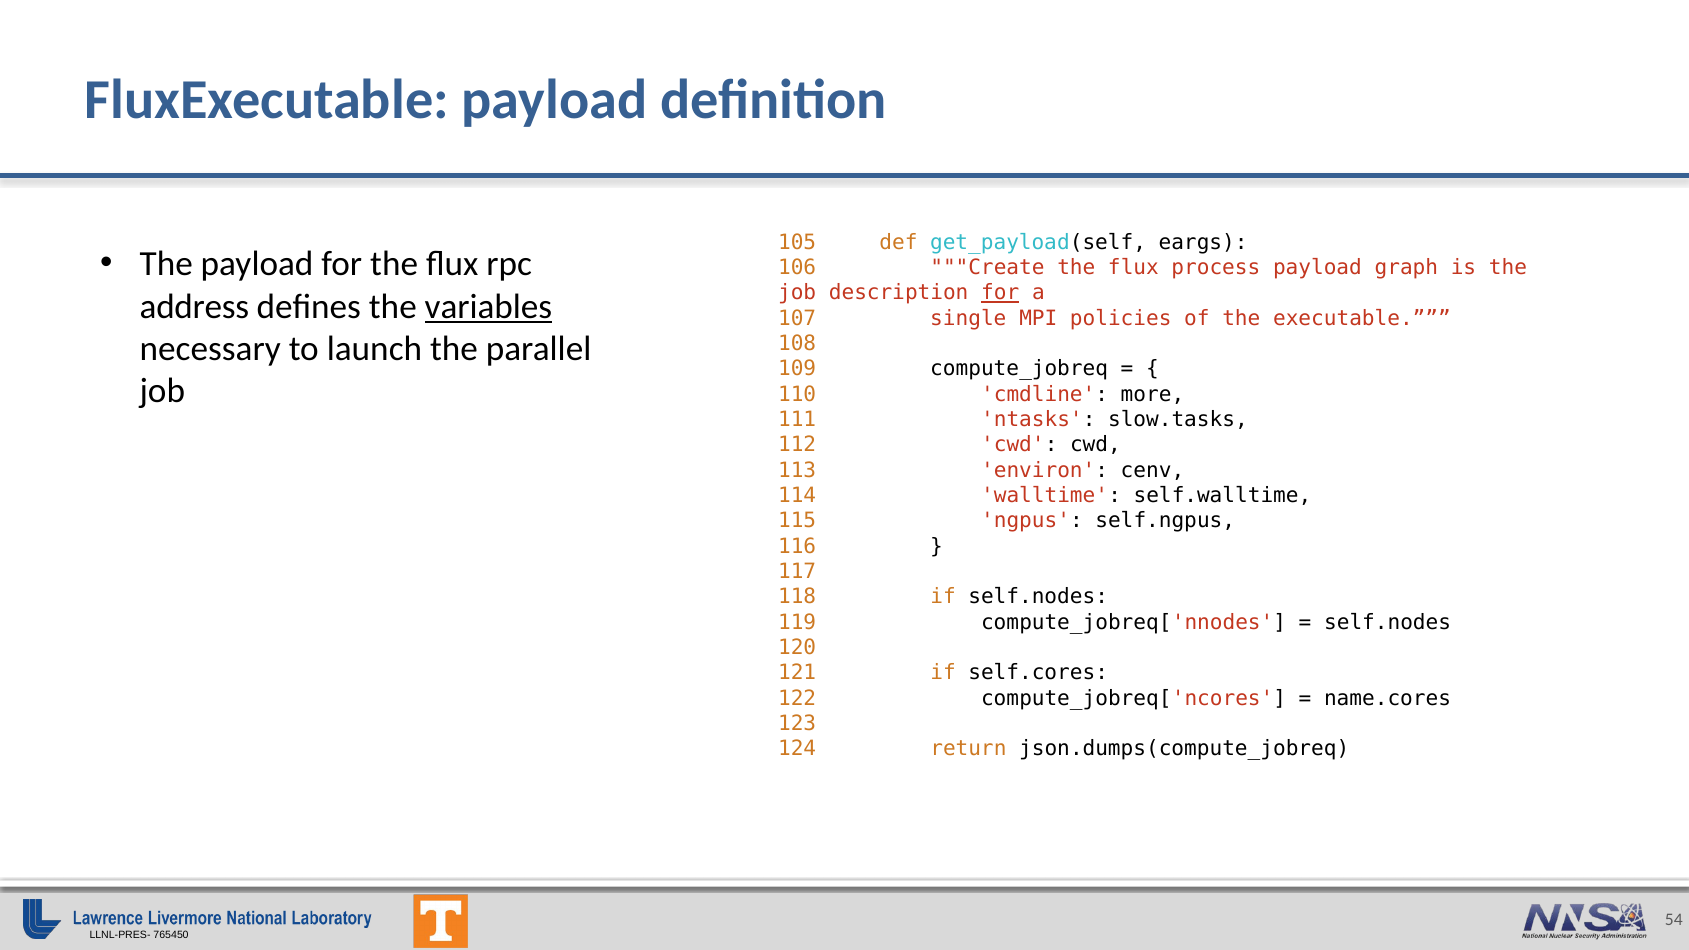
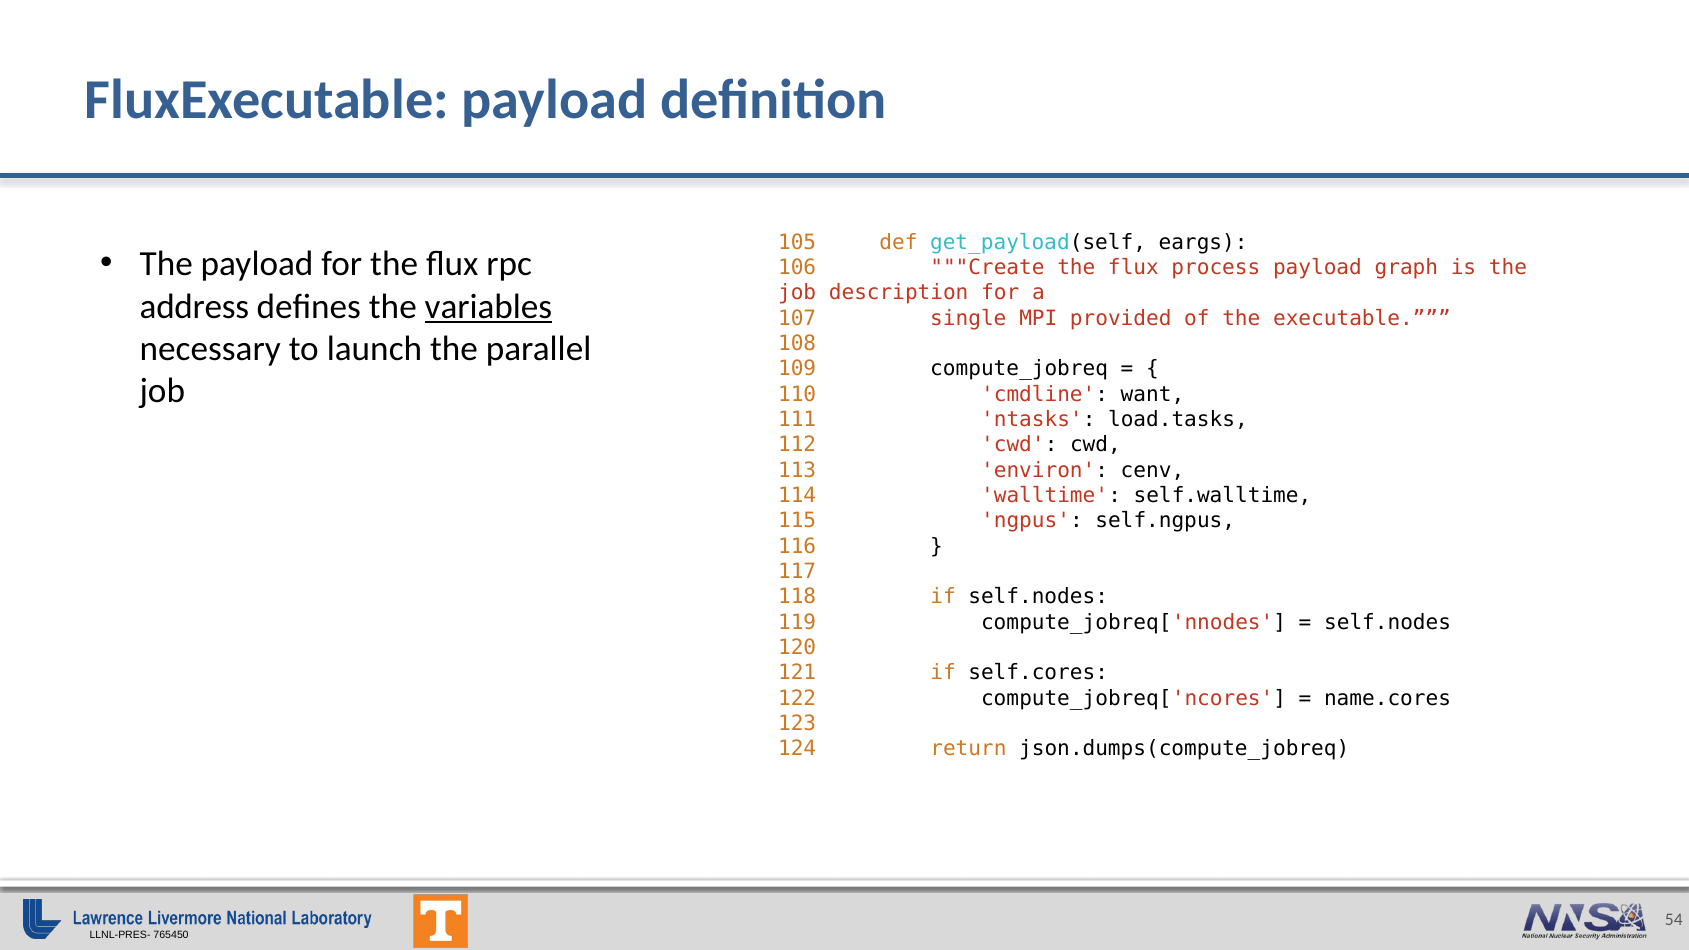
for underline: present -> none (1000, 293)
policies: policies -> provided (1121, 318)
more: more -> want (1152, 394)
slow.tasks: slow.tasks -> load.tasks (1178, 420)
